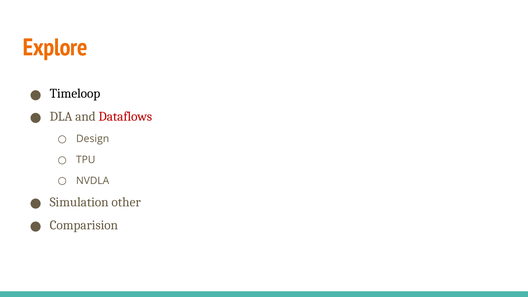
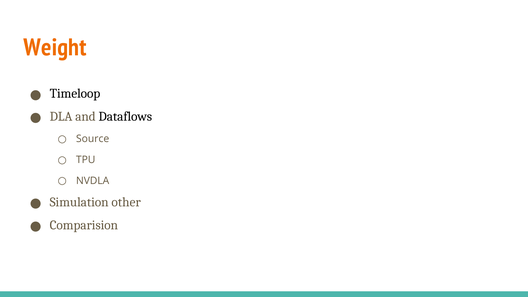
Explore: Explore -> Weight (55, 48)
Dataflows colour: red -> black (125, 116)
Design: Design -> Source (93, 139)
